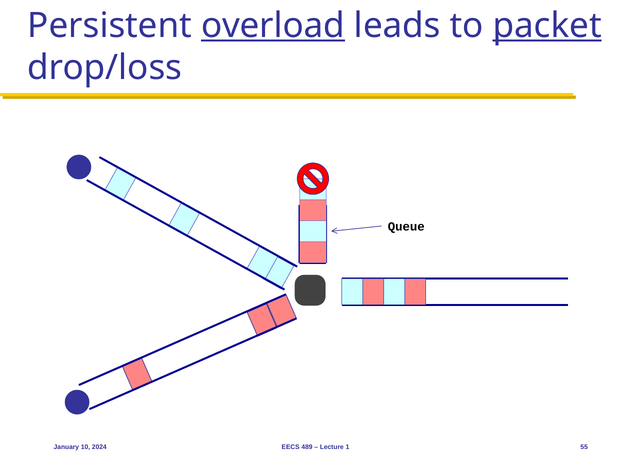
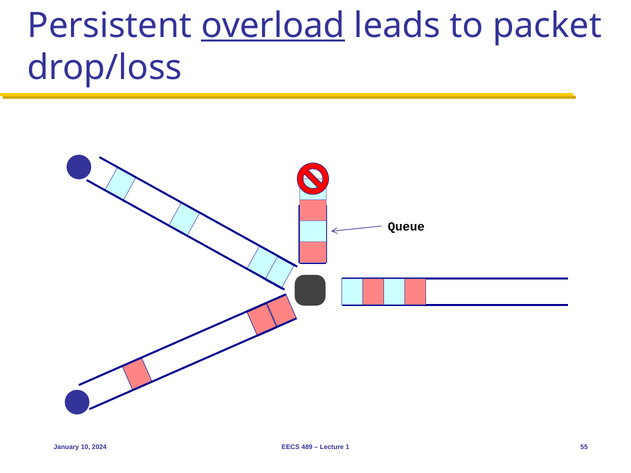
packet underline: present -> none (547, 26)
